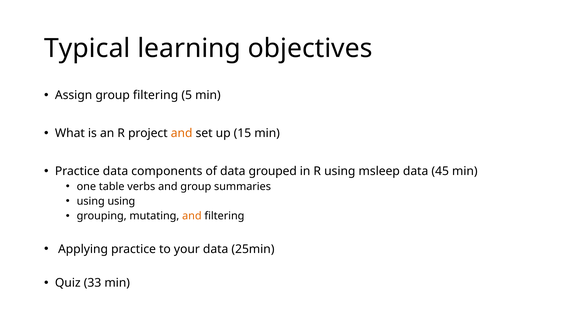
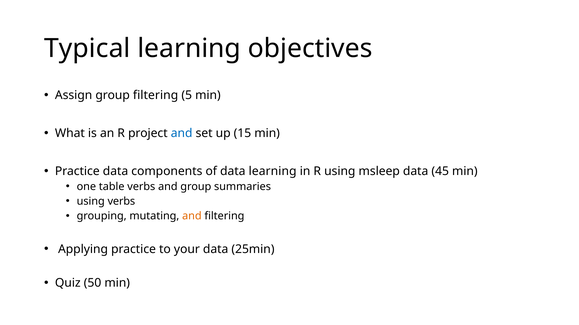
and colour: orange -> blue (182, 133)
data grouped: grouped -> learning (273, 172)
using using: using -> verbs (121, 202)
33: 33 -> 50 (93, 283)
